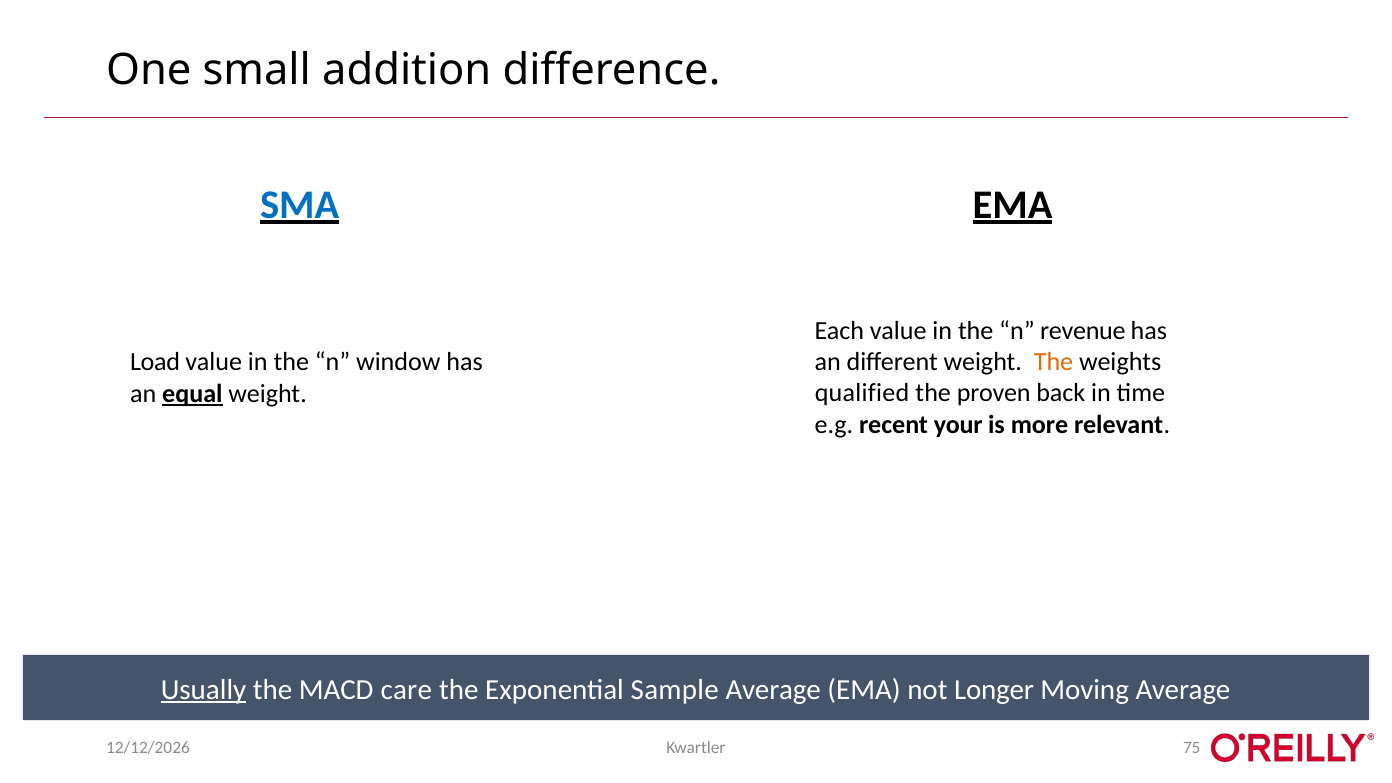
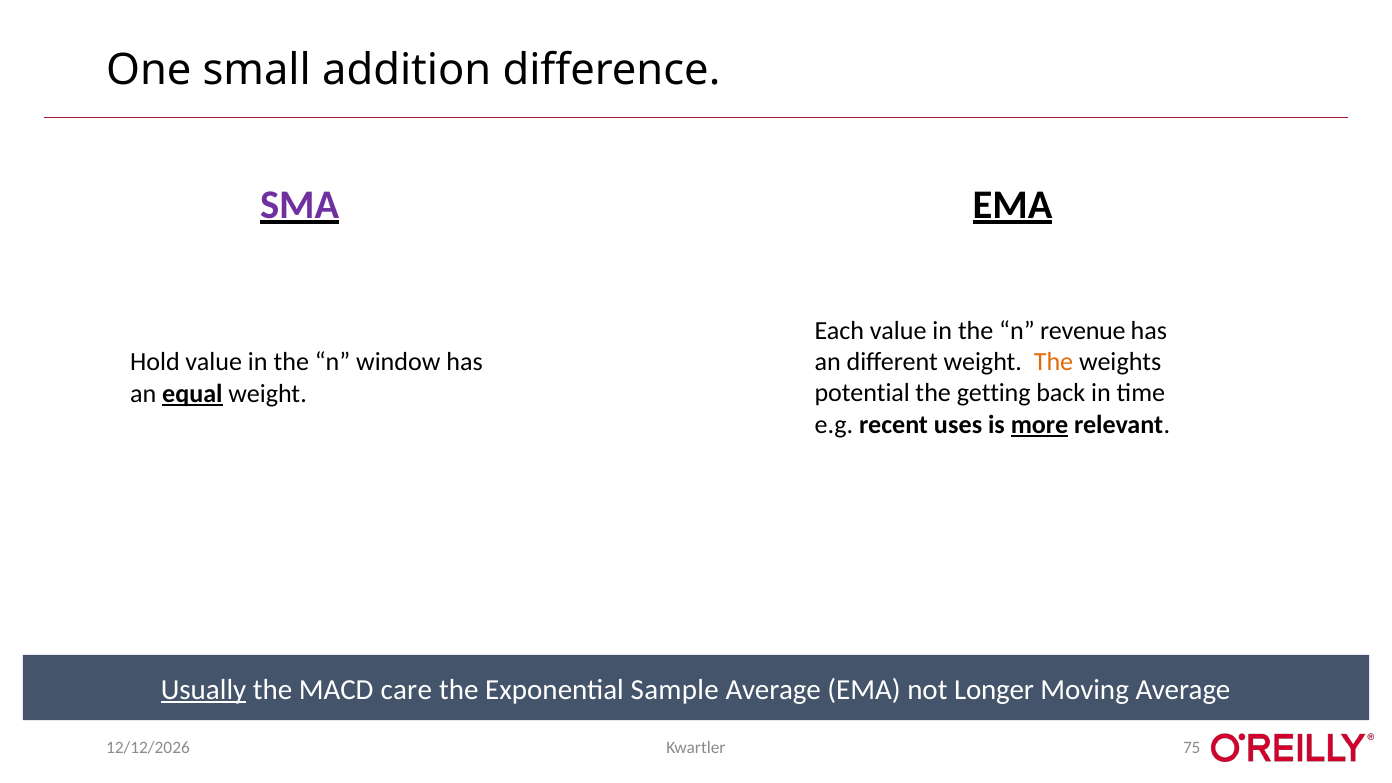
SMA colour: blue -> purple (300, 205)
Load: Load -> Hold (155, 362)
qualified: qualified -> potential (862, 393)
proven: proven -> getting (994, 393)
your: your -> uses (958, 425)
more underline: none -> present (1039, 425)
